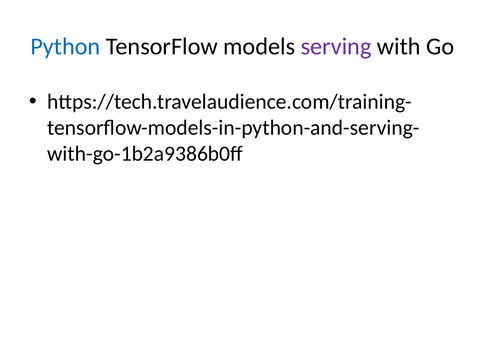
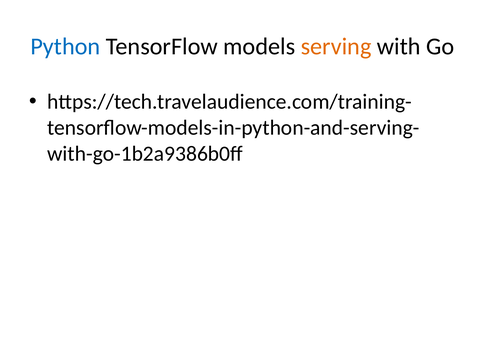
serving colour: purple -> orange (336, 47)
